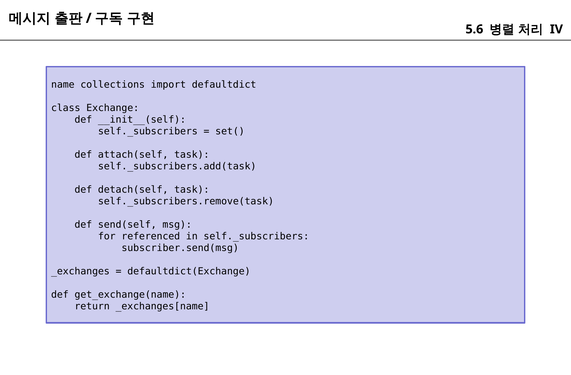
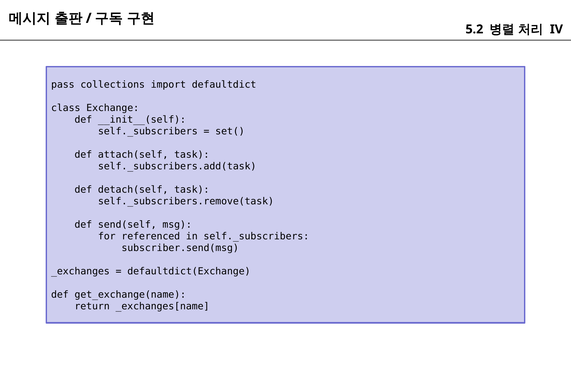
5.6: 5.6 -> 5.2 (474, 29)
name: name -> pass (63, 84)
